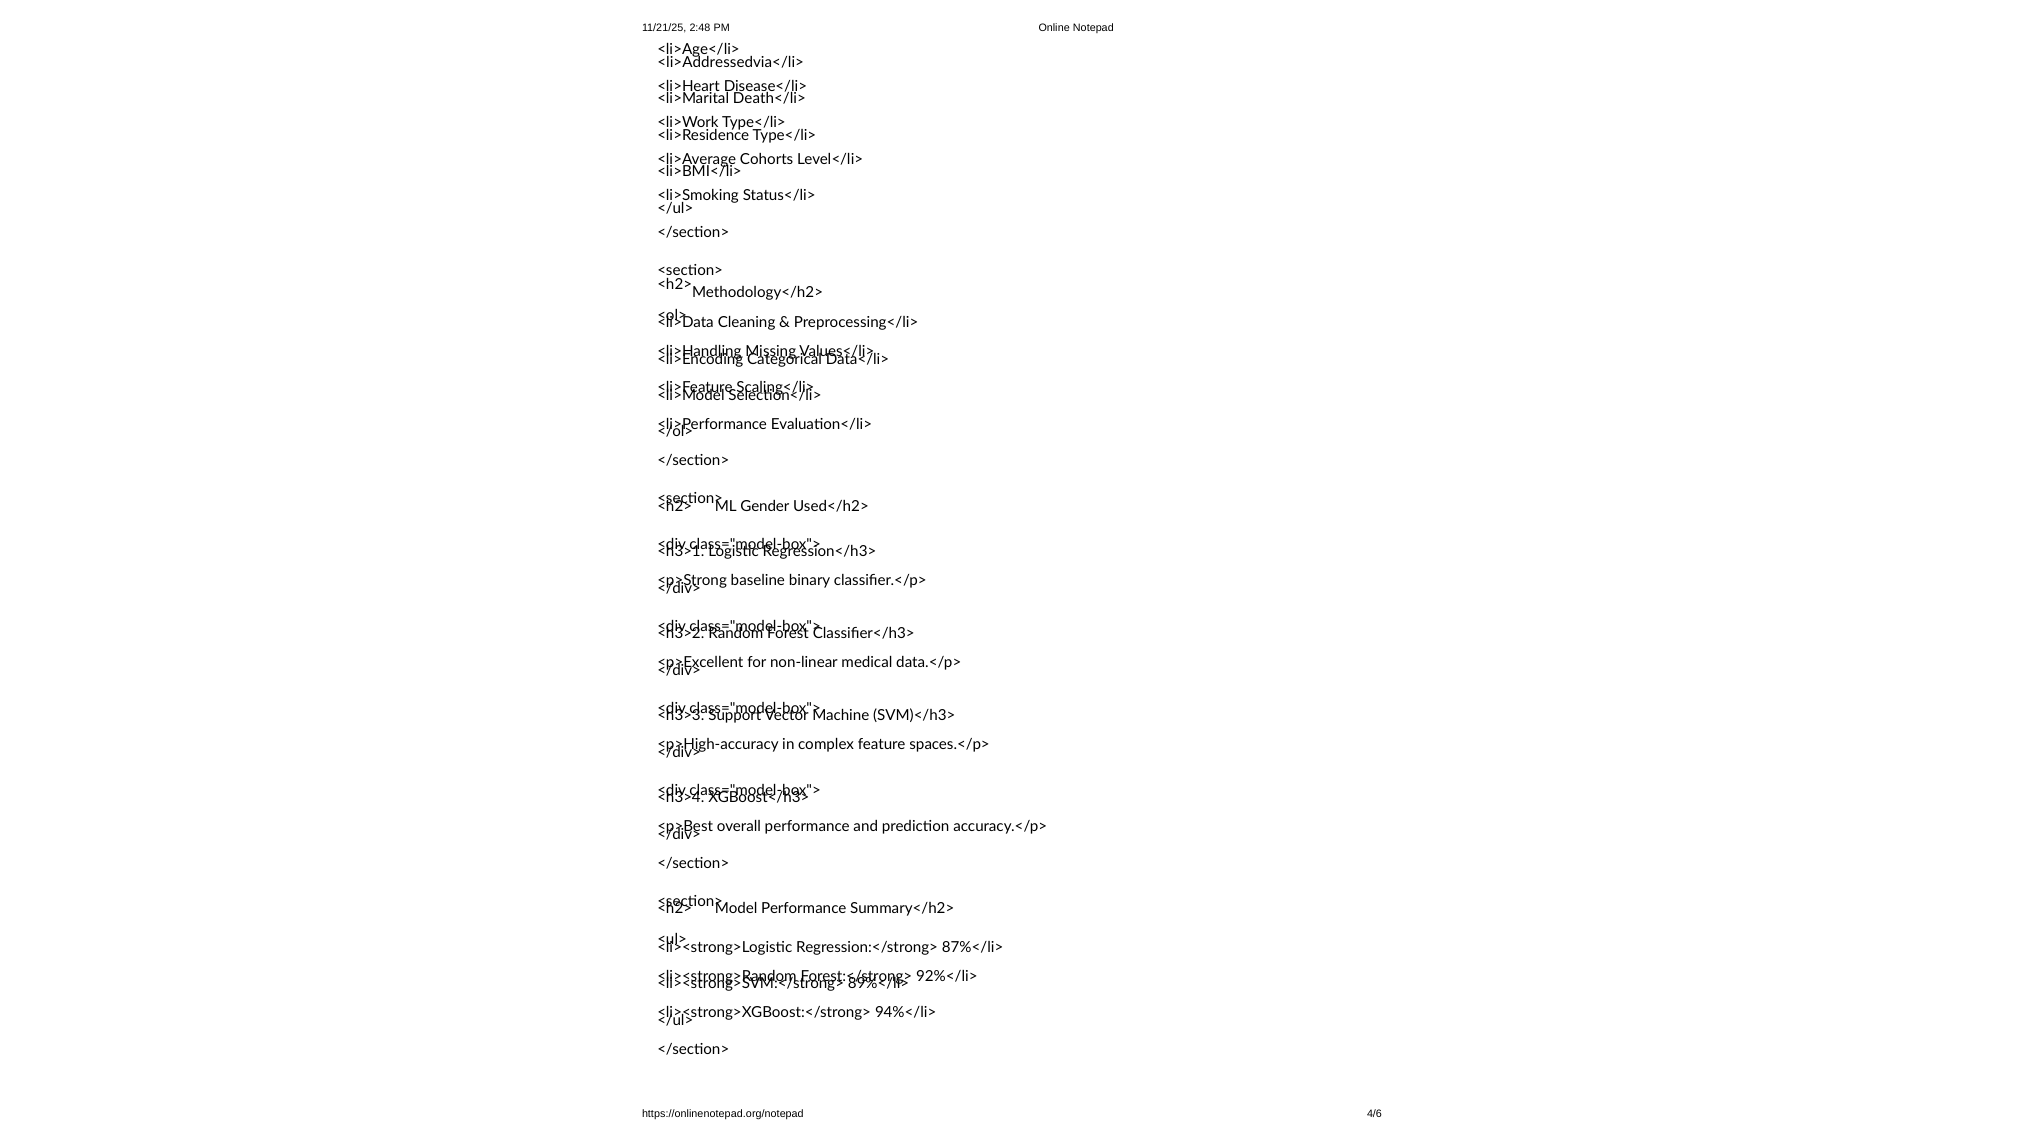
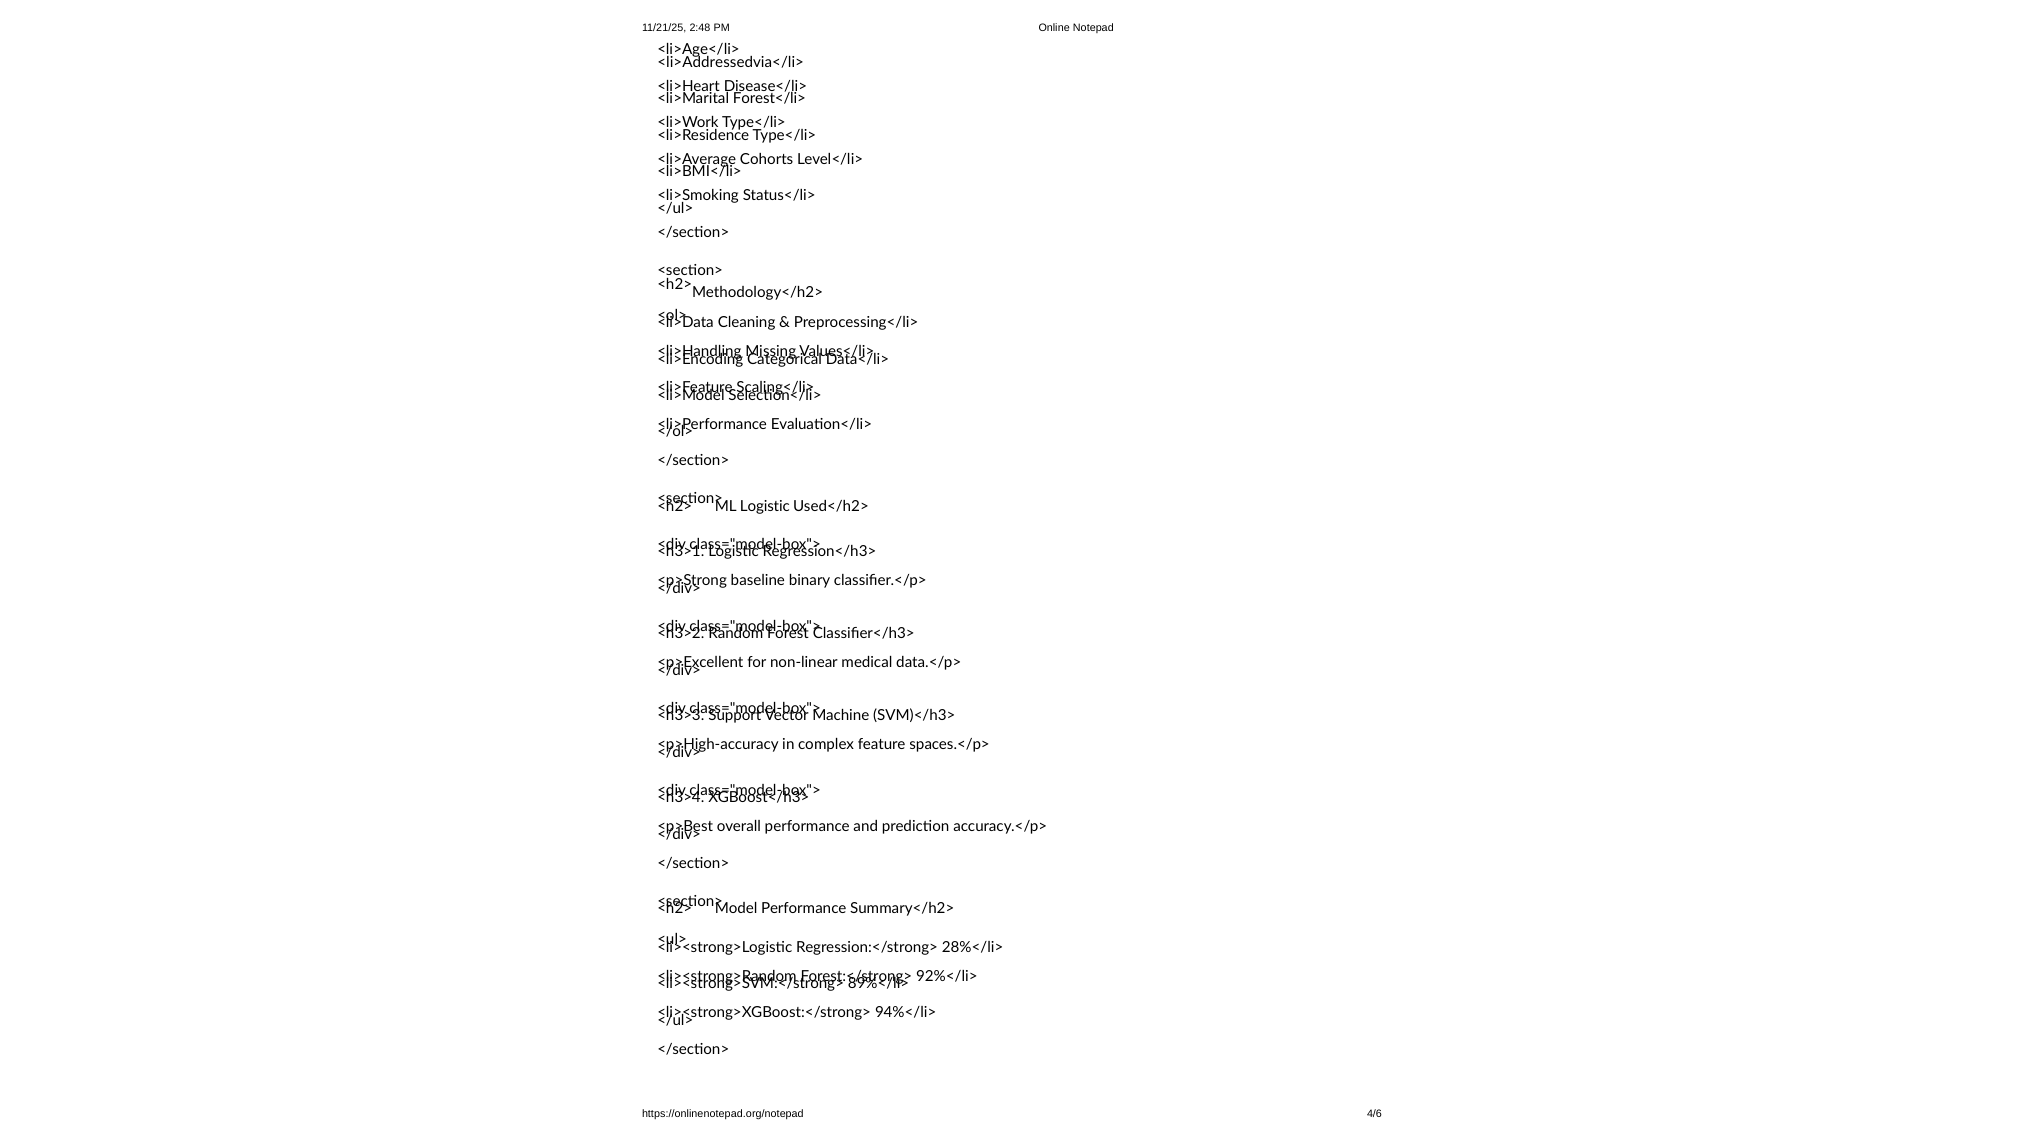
Death</li>: Death</li> -> Forest</li> (769, 99)
ML Gender: Gender -> Logistic (765, 507)
87%</li>: 87%</li> -> 28%</li> (973, 948)
